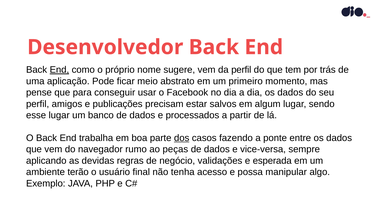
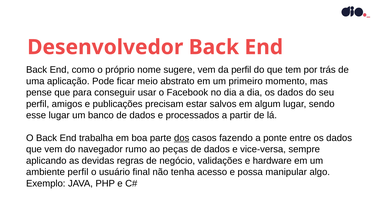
End underline: present -> none (59, 70)
esperada: esperada -> hardware (272, 160)
ambiente terão: terão -> perfil (78, 172)
